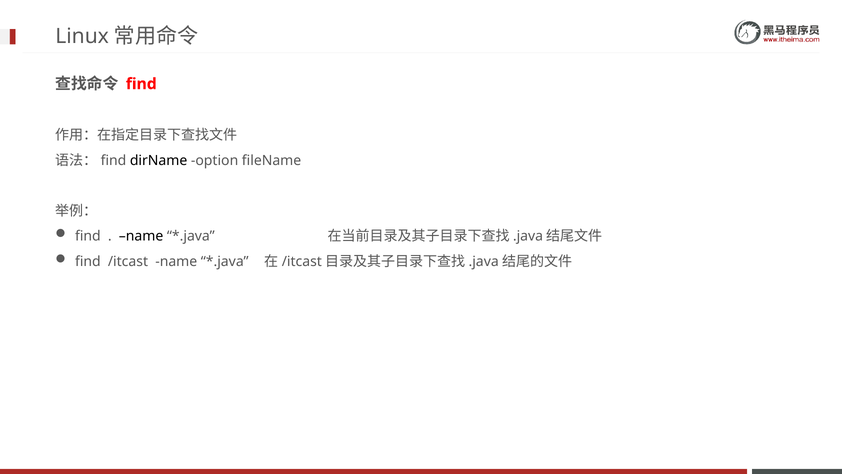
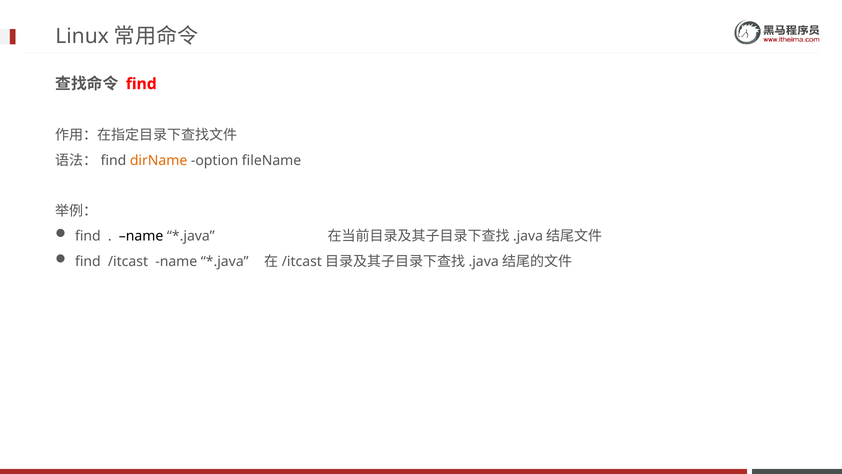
dirName colour: black -> orange (159, 160)
